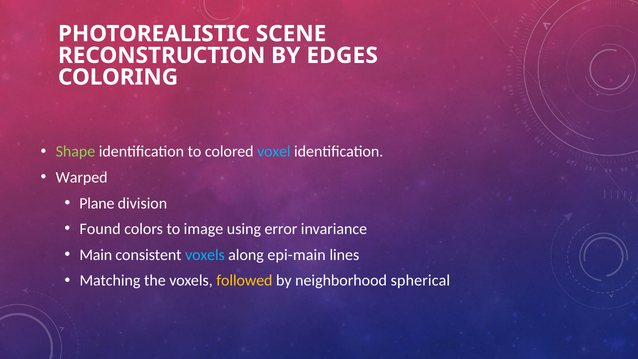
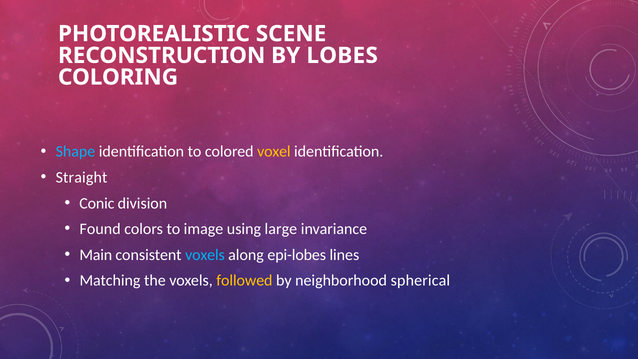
EDGES: EDGES -> LOBES (342, 55)
Shape colour: light green -> light blue (75, 152)
voxel colour: light blue -> yellow (274, 152)
Warped: Warped -> Straight (82, 177)
Plane: Plane -> Conic (97, 203)
error: error -> large (281, 229)
epi-main: epi-main -> epi-lobes (297, 255)
